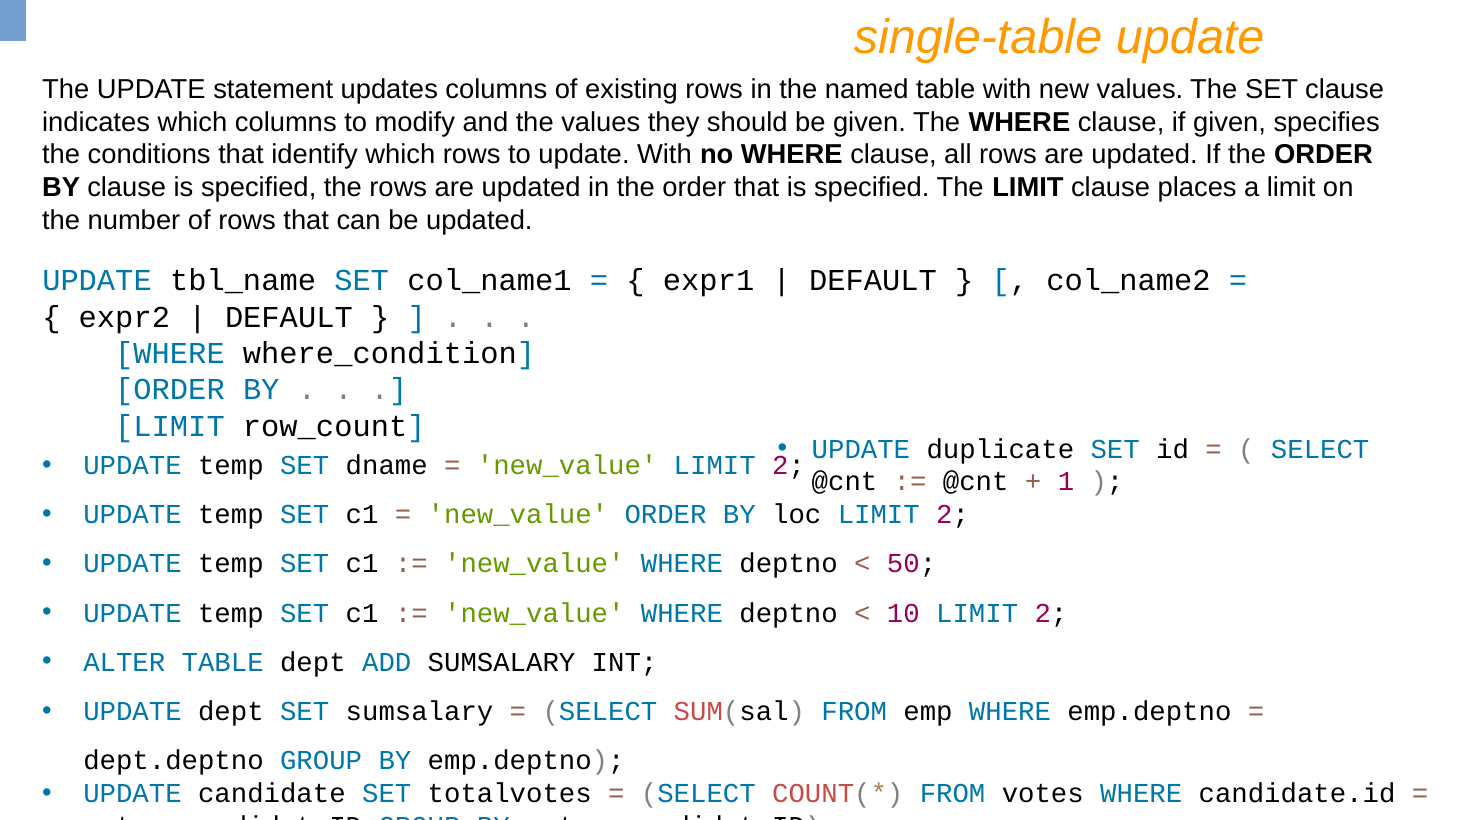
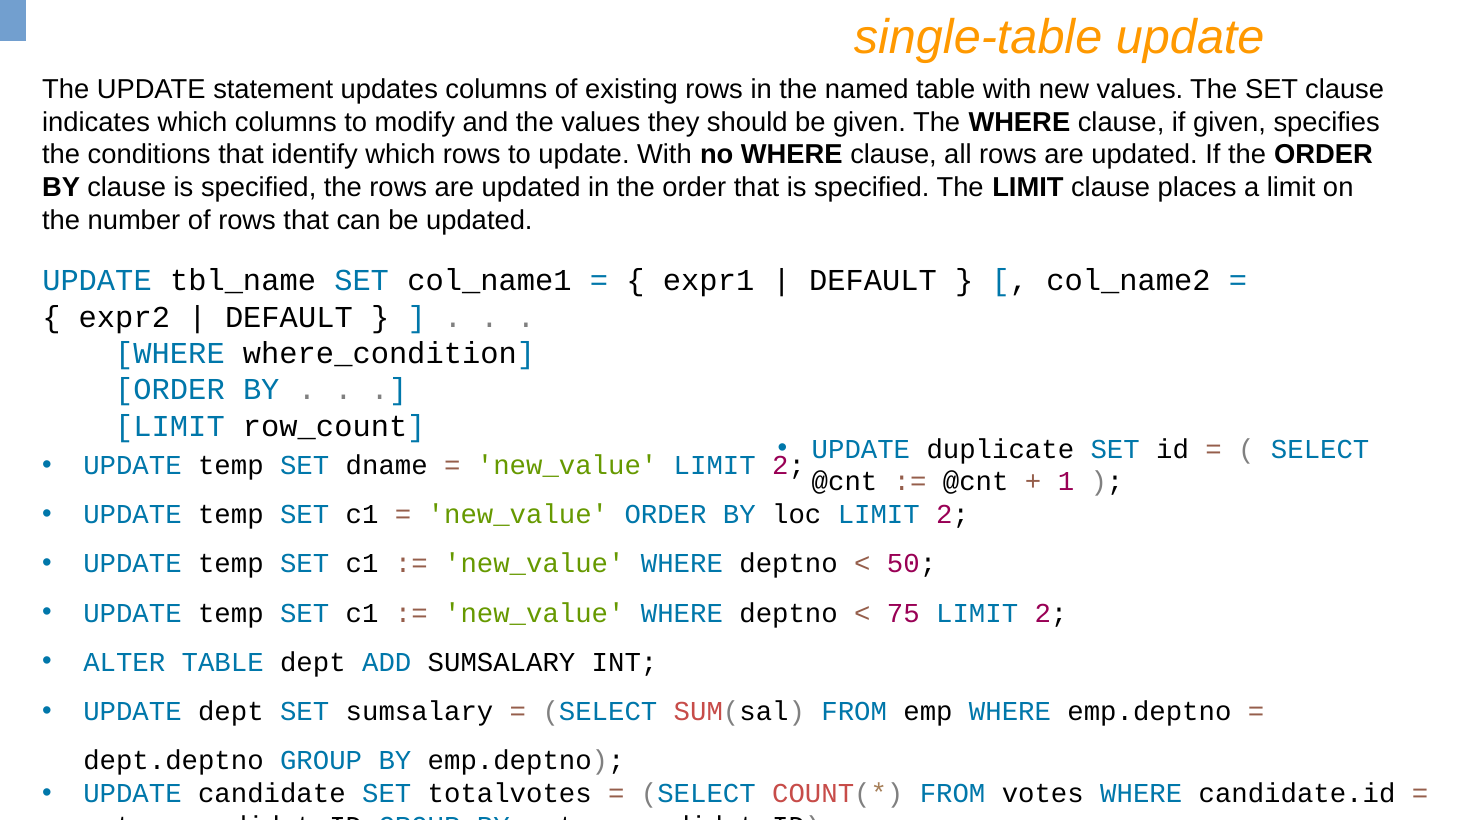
10: 10 -> 75 (903, 613)
